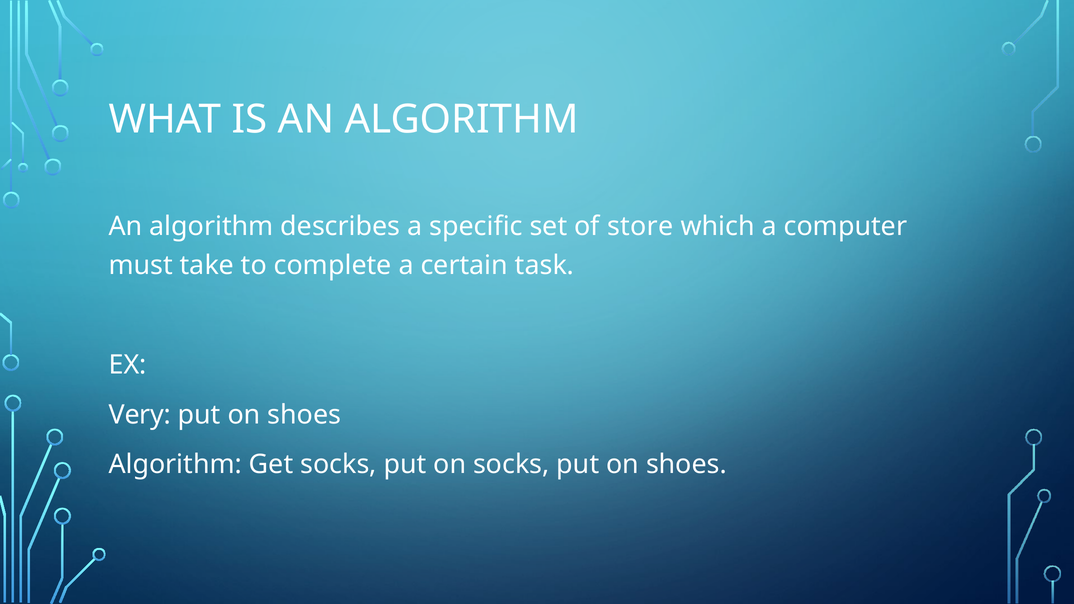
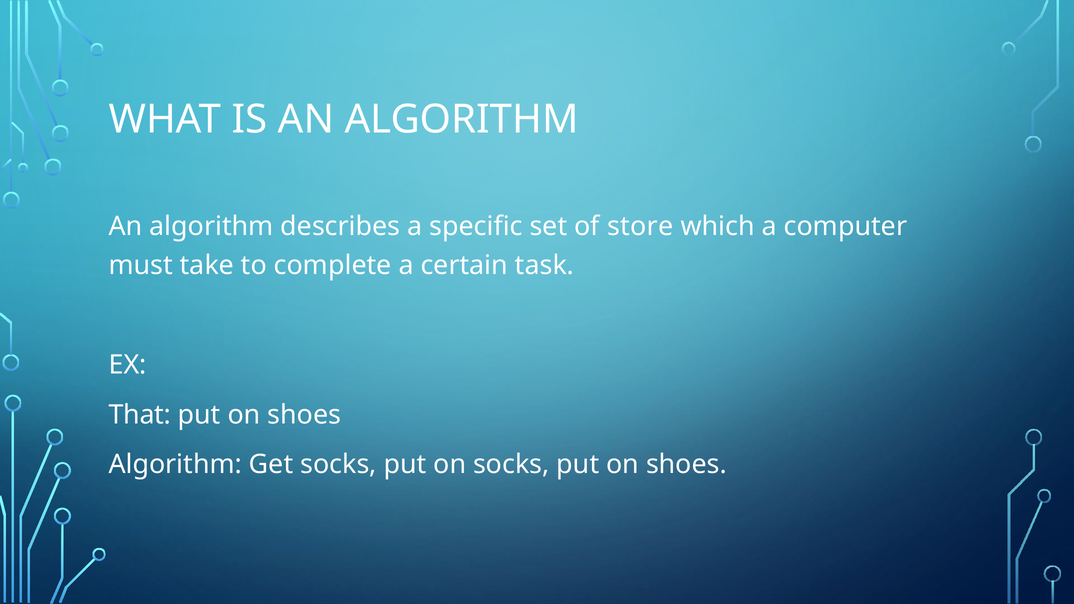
Very: Very -> That (140, 415)
